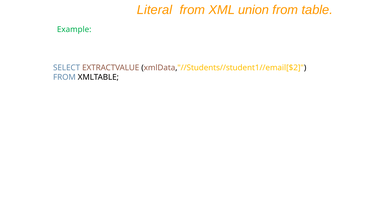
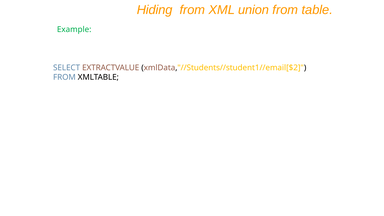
Literal: Literal -> Hiding (155, 10)
